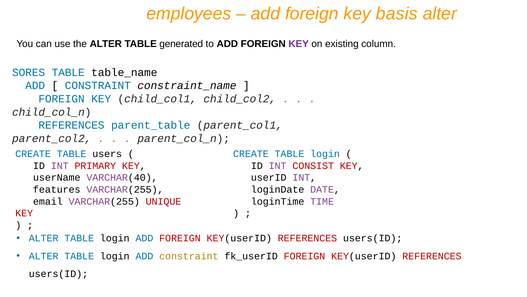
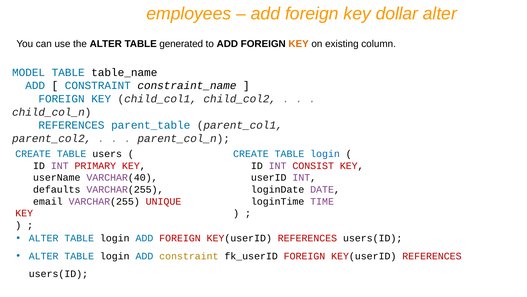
basis: basis -> dollar (397, 14)
KEY colour: purple -> orange (299, 44)
SORES: SORES -> MODEL (29, 72)
features: features -> defaults (57, 189)
